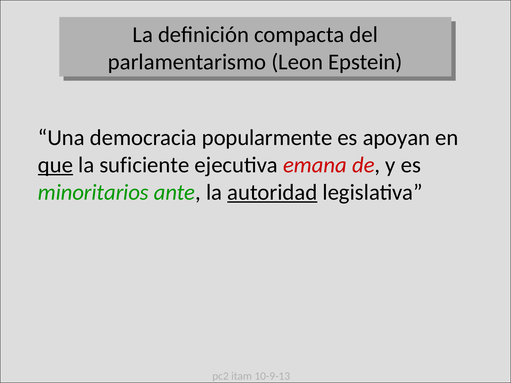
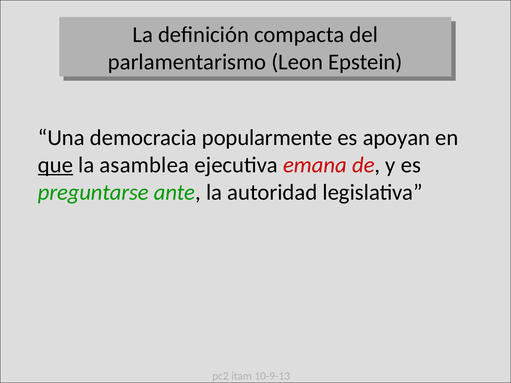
suficiente: suficiente -> asamblea (144, 165)
minoritarios: minoritarios -> preguntarse (93, 192)
autoridad underline: present -> none (272, 192)
